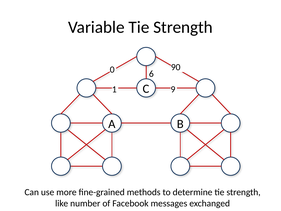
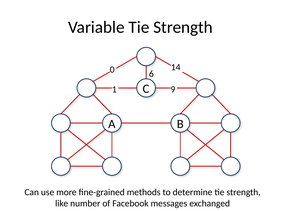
90: 90 -> 14 (176, 67)
